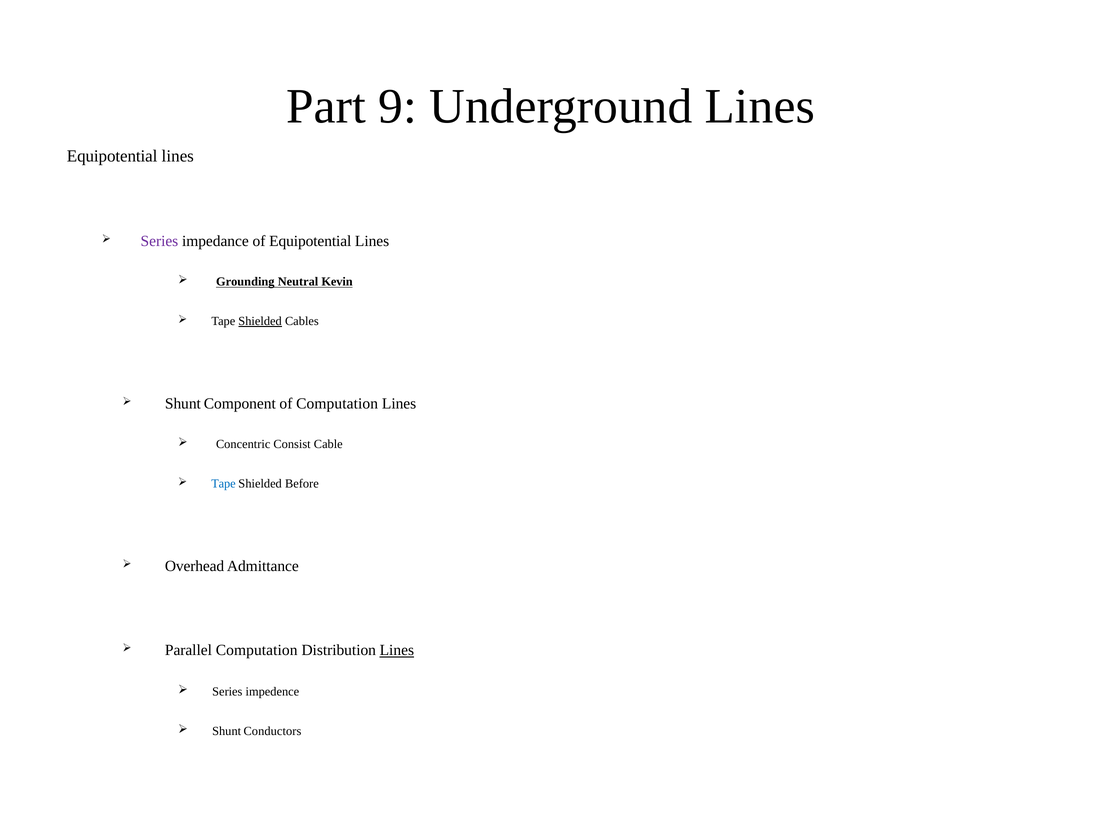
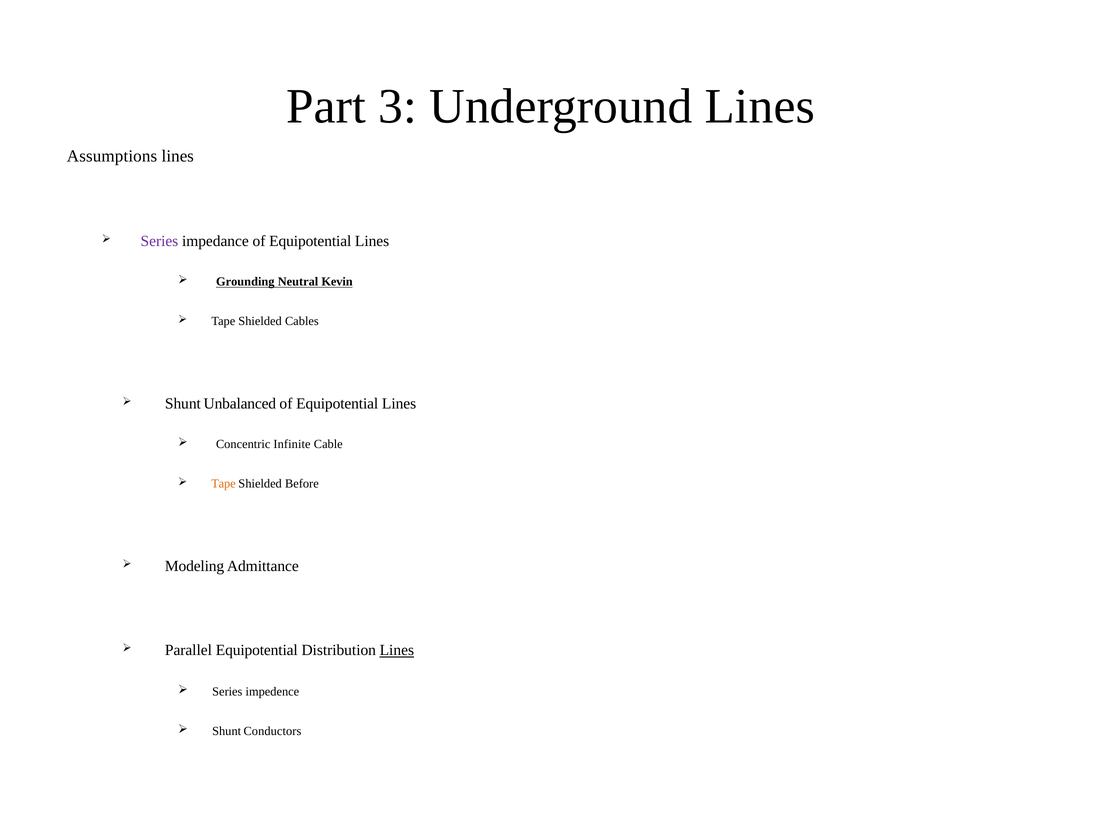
9: 9 -> 3 (398, 107)
Equipotential: Equipotential -> Assumptions (112, 156)
Shielded underline: present -> none (260, 321)
Component: Component -> Unbalanced (240, 404)
Computation: Computation -> Equipotential (337, 404)
Consist: Consist -> Infinite (292, 445)
Tape colour: blue -> orange (223, 484)
Overhead: Overhead -> Modeling (195, 567)
Parallel Computation: Computation -> Equipotential (257, 651)
